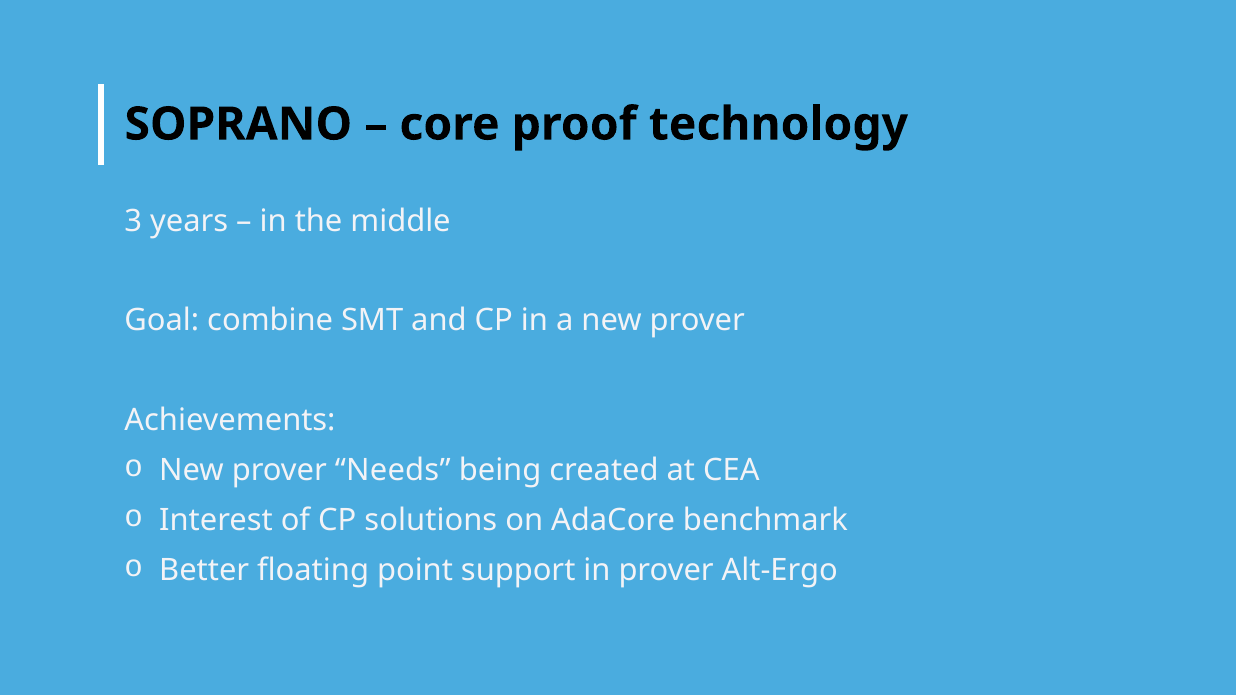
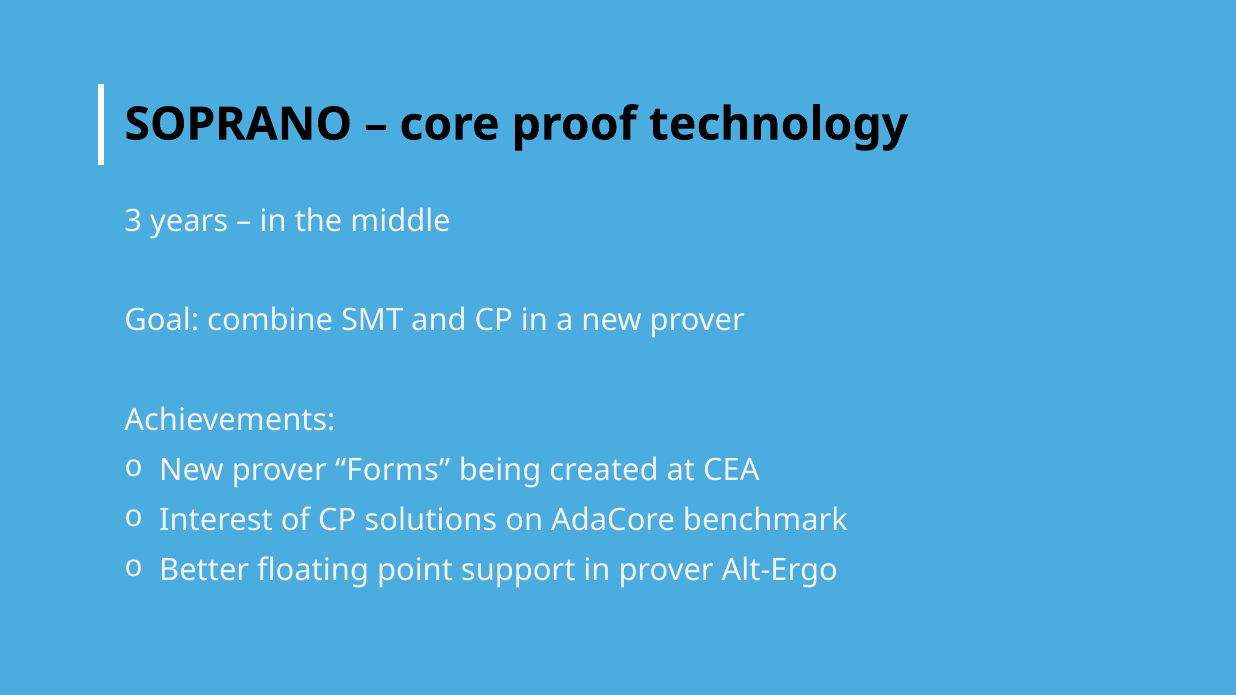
Needs: Needs -> Forms (393, 471)
